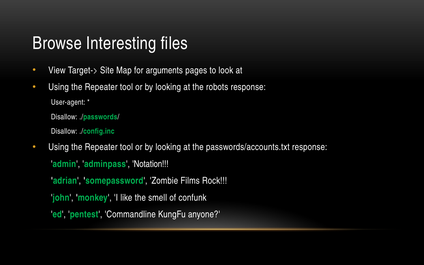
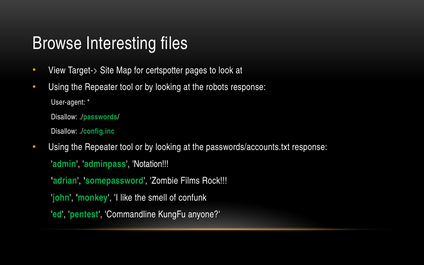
arguments: arguments -> certspotter (164, 70)
